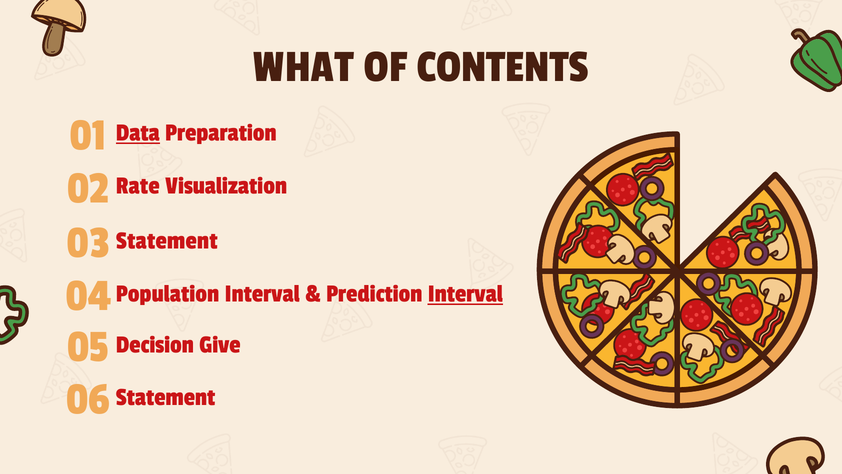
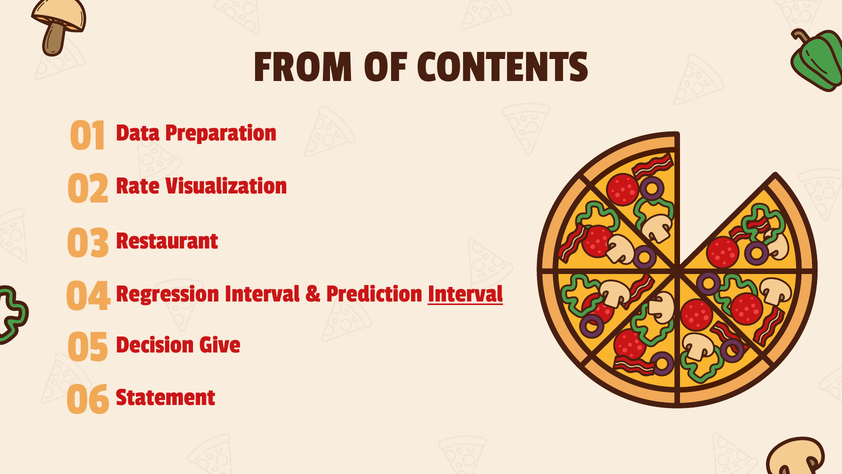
WHAT: WHAT -> FROM (303, 66)
Data underline: present -> none (138, 132)
Statement: Statement -> Restaurant (167, 240)
Population: Population -> Regression (167, 293)
